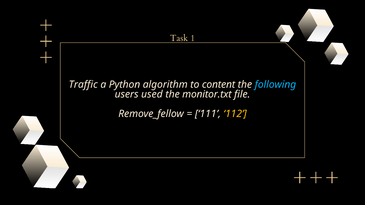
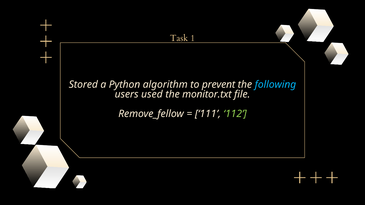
Traffic: Traffic -> Stored (83, 85)
content: content -> prevent (219, 85)
112 colour: yellow -> light green (235, 114)
